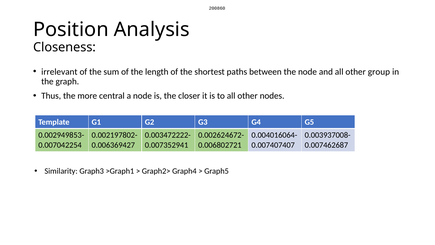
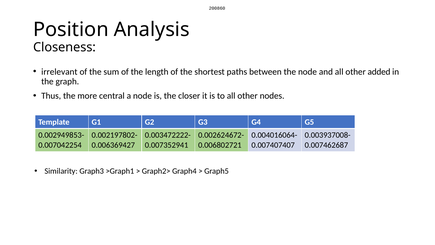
group: group -> added (379, 72)
